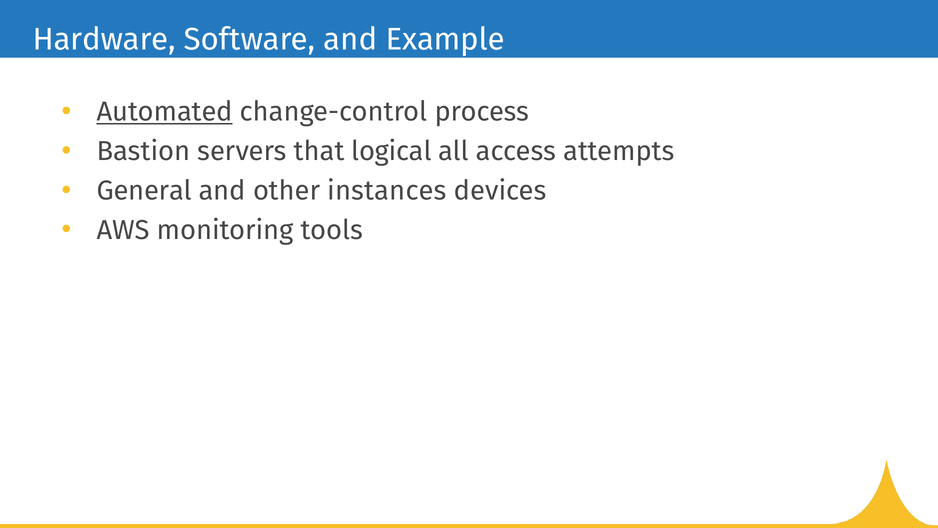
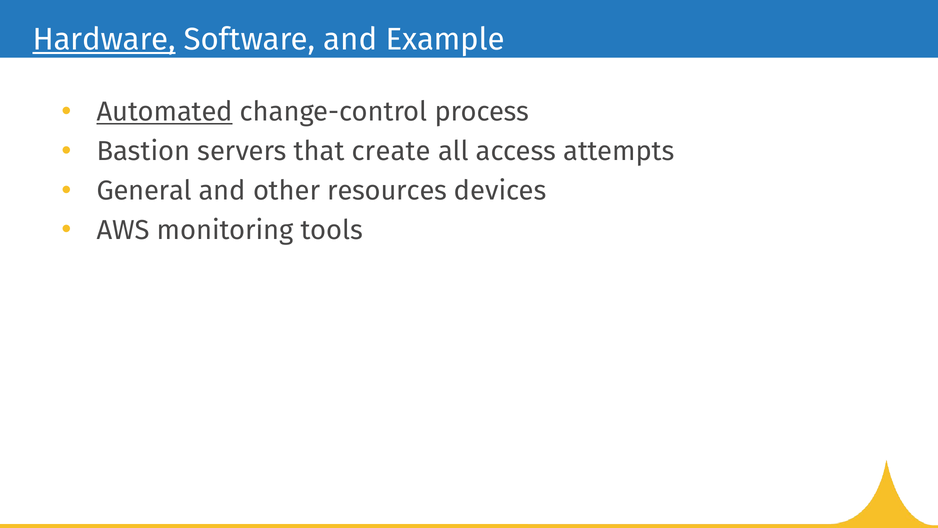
Hardware underline: none -> present (104, 39)
logical: logical -> create (391, 151)
instances: instances -> resources (387, 191)
